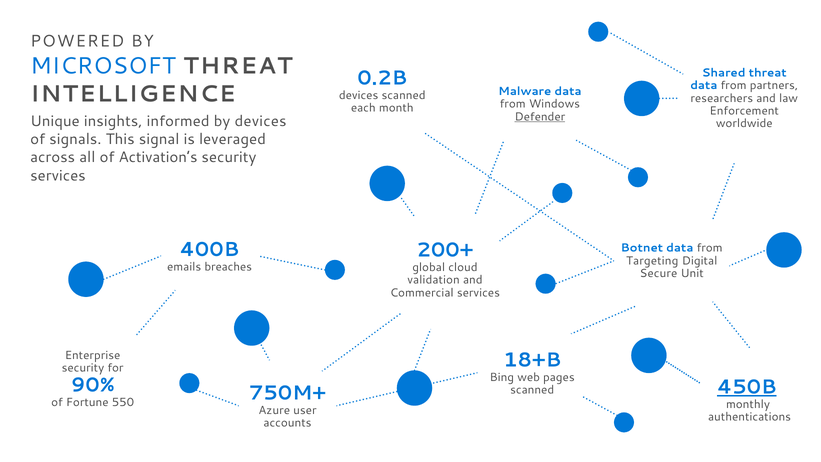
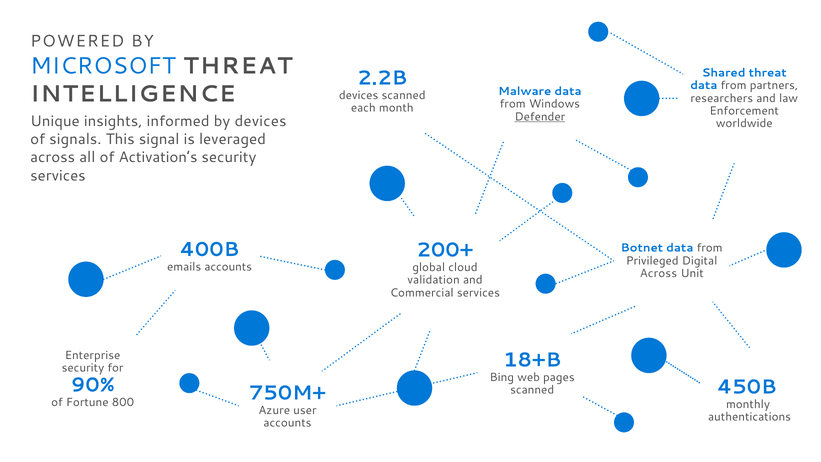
0.2B: 0.2B -> 2.2B (382, 78)
Targeting: Targeting -> Privileged (652, 261)
emails breaches: breaches -> accounts (228, 267)
Secure: Secure -> Across (658, 273)
450B underline: present -> none (747, 387)
550: 550 -> 800 (123, 402)
